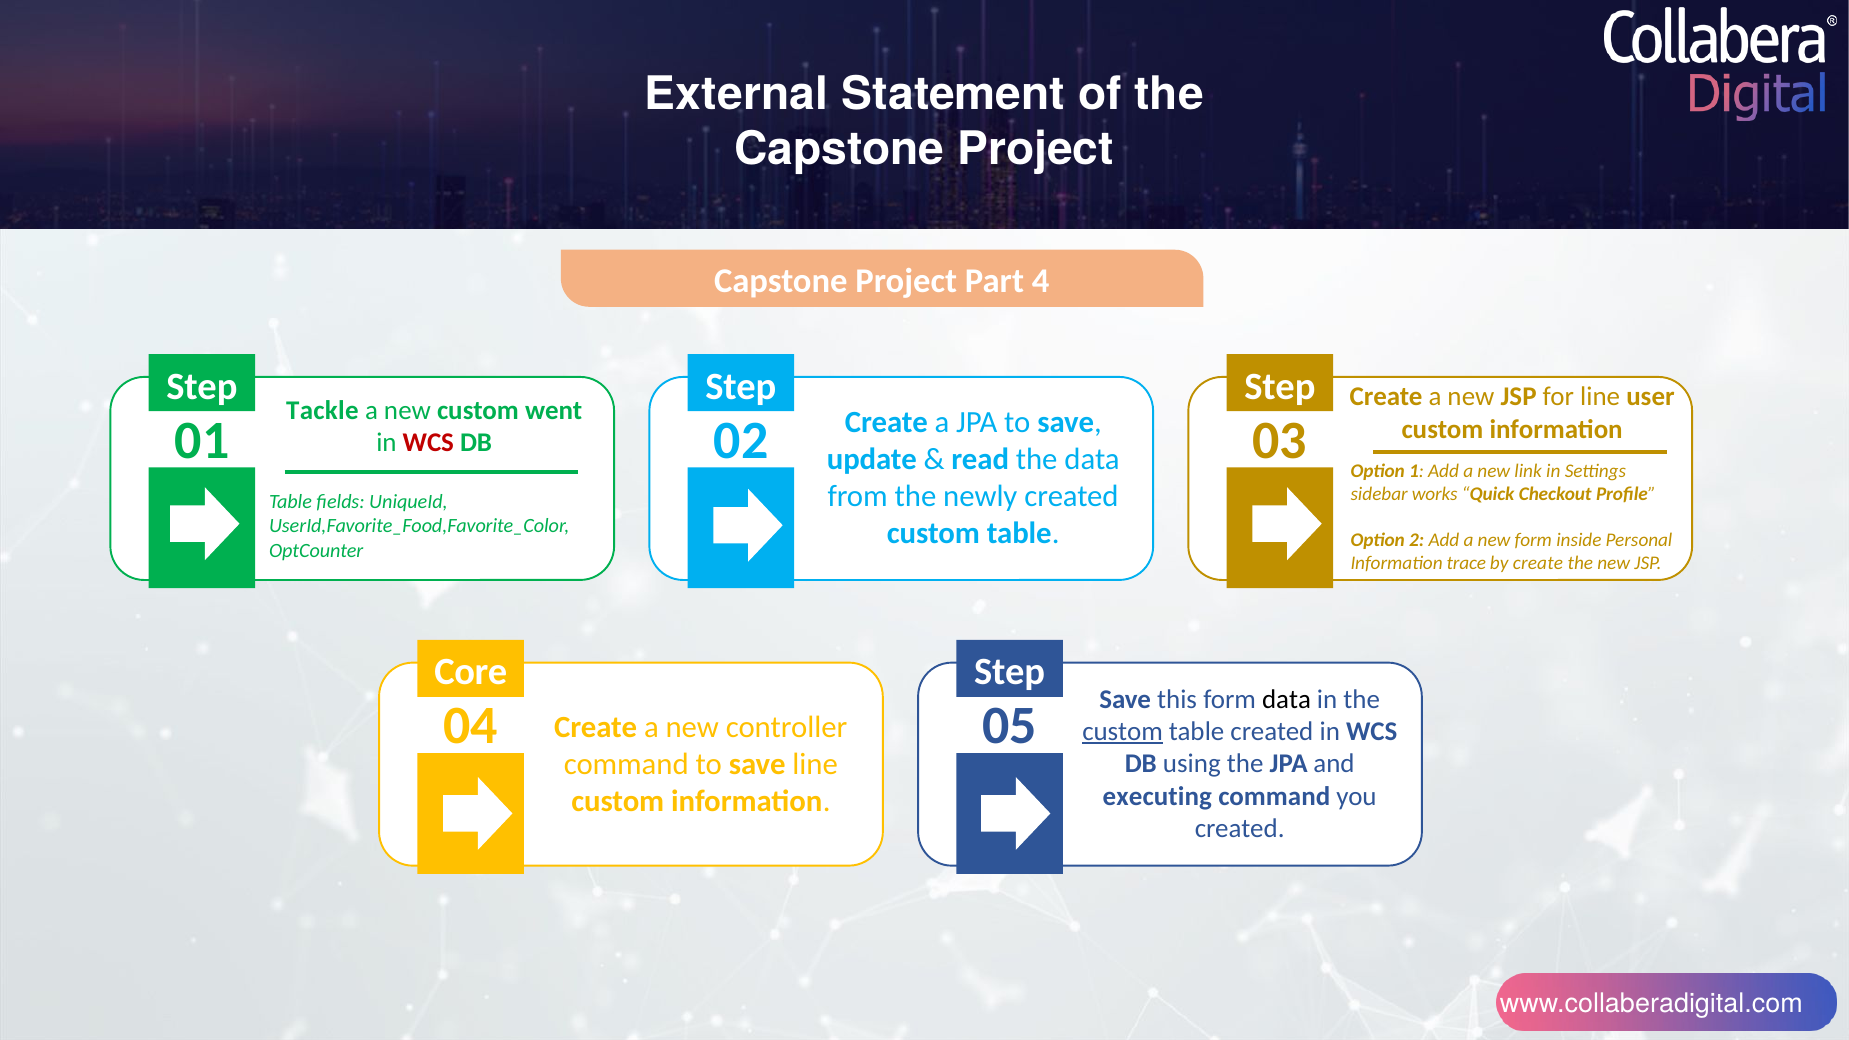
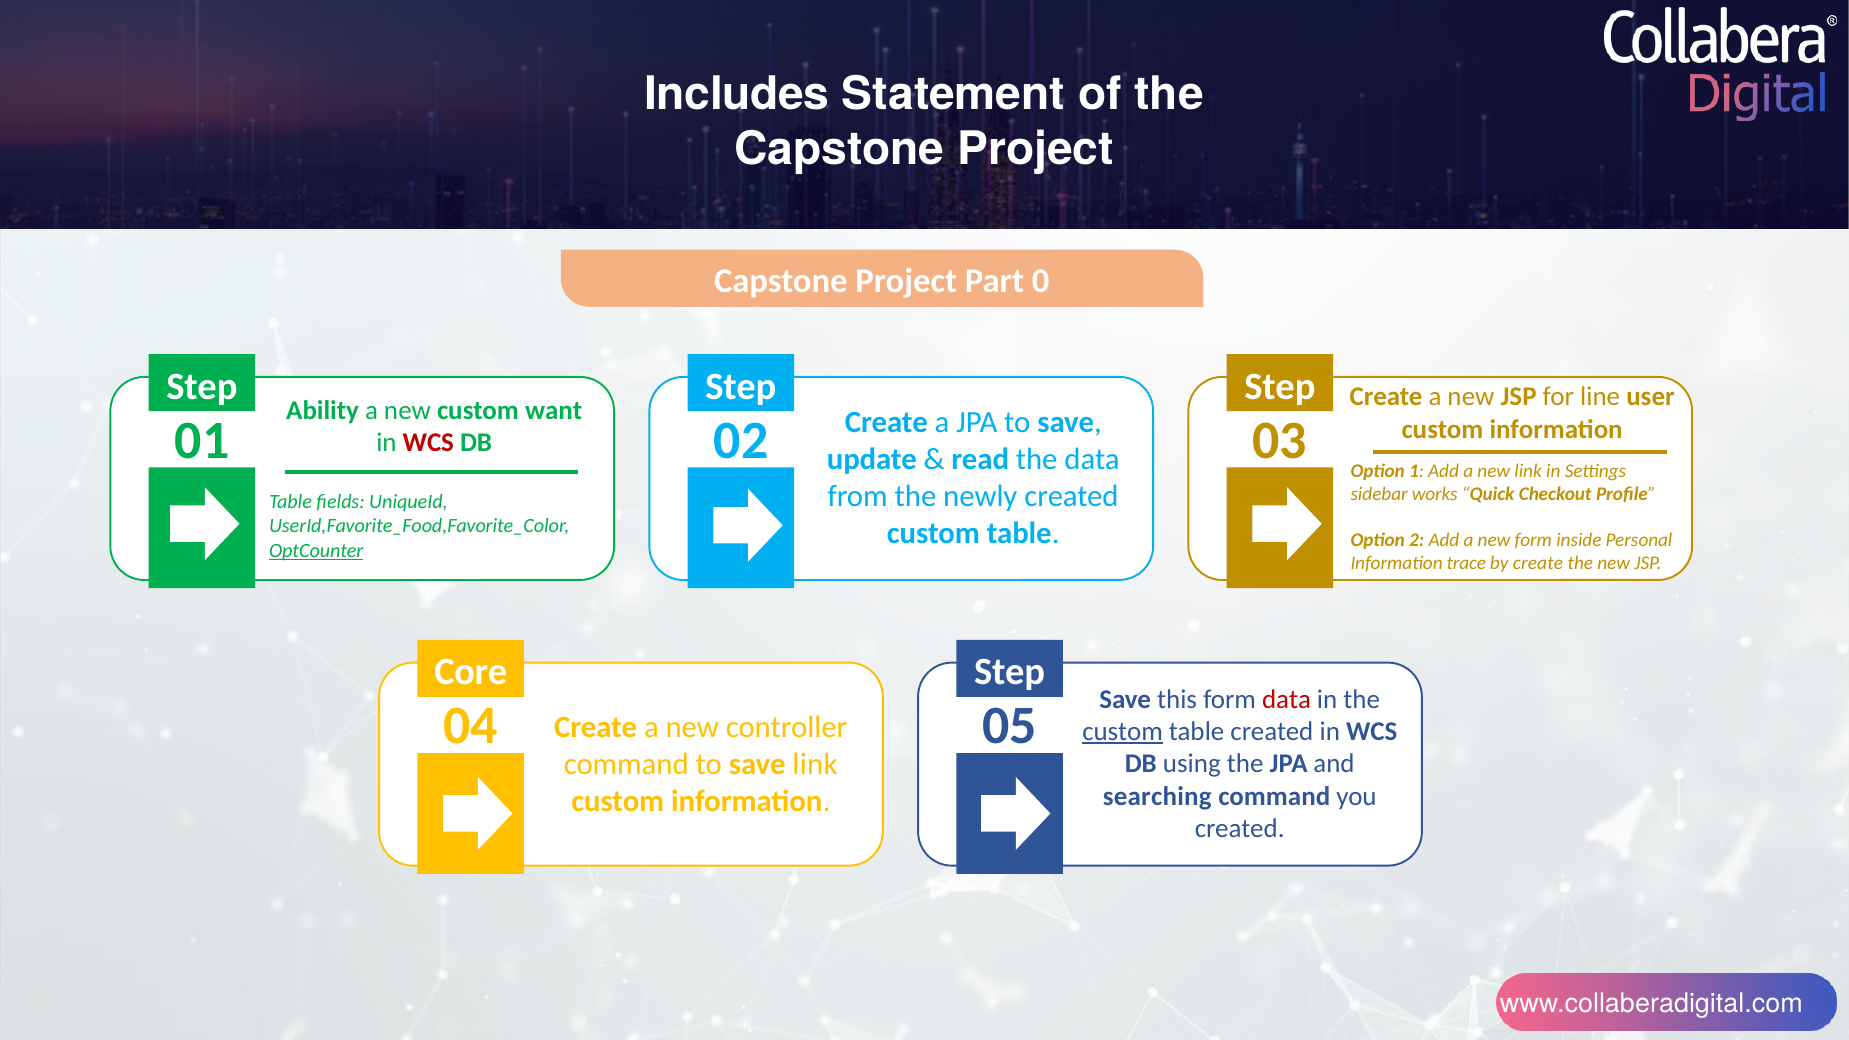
External: External -> Includes (737, 94)
4: 4 -> 0 (1041, 281)
Tackle: Tackle -> Ability (323, 410)
went: went -> want (554, 410)
OptCounter underline: none -> present (316, 550)
data colour: black -> red (1287, 699)
save line: line -> link (815, 765)
executing: executing -> searching (1157, 796)
